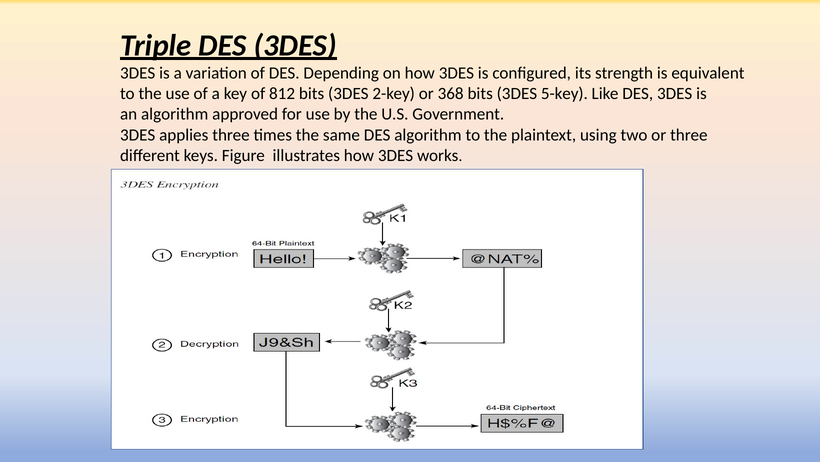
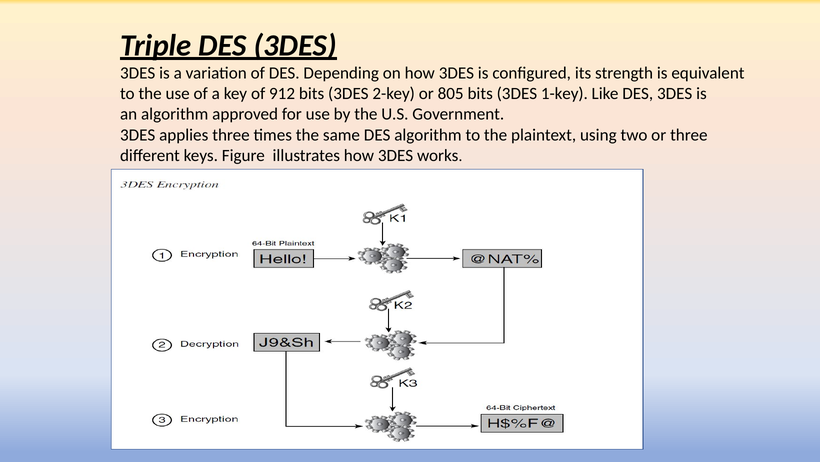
812: 812 -> 912 (282, 94)
368: 368 -> 805 (451, 94)
5-key: 5-key -> 1-key (564, 94)
